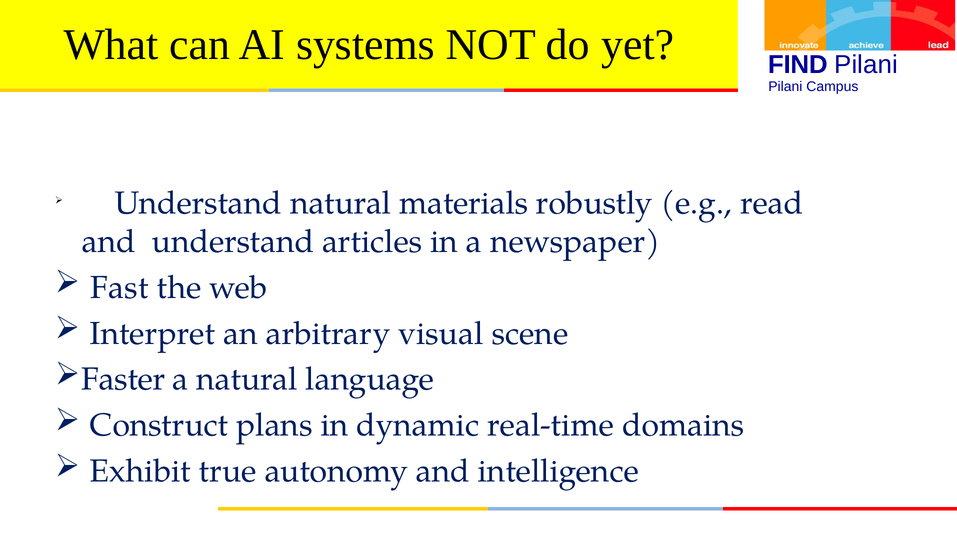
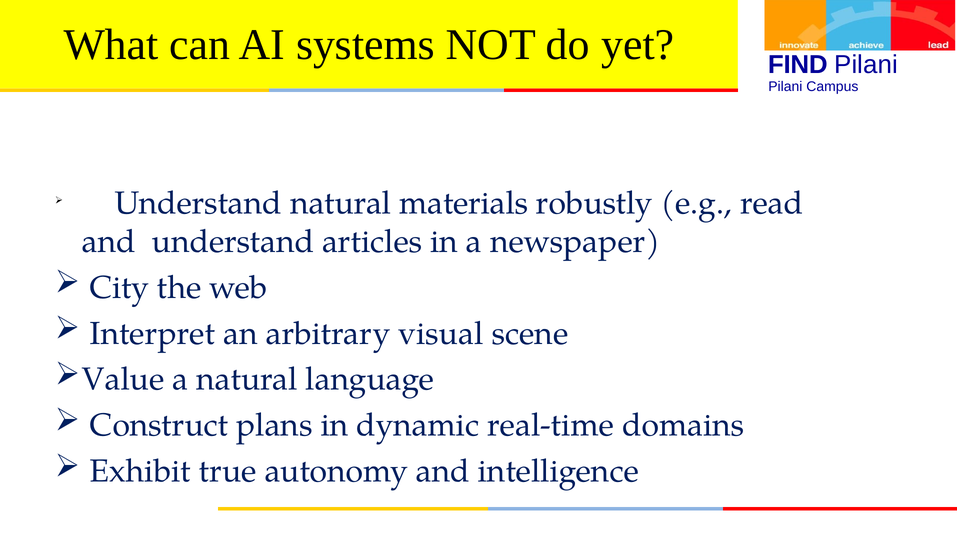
Fast: Fast -> City (120, 288)
Faster: Faster -> Value (123, 380)
